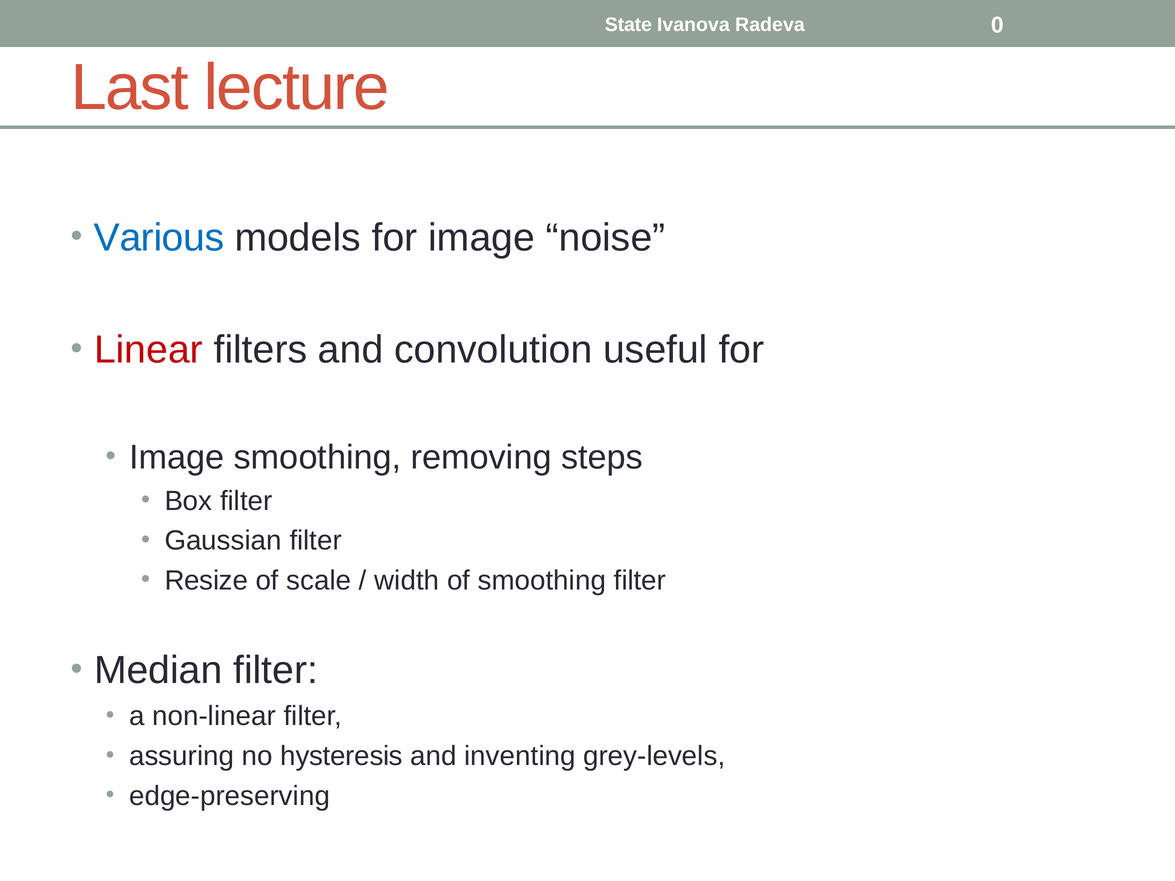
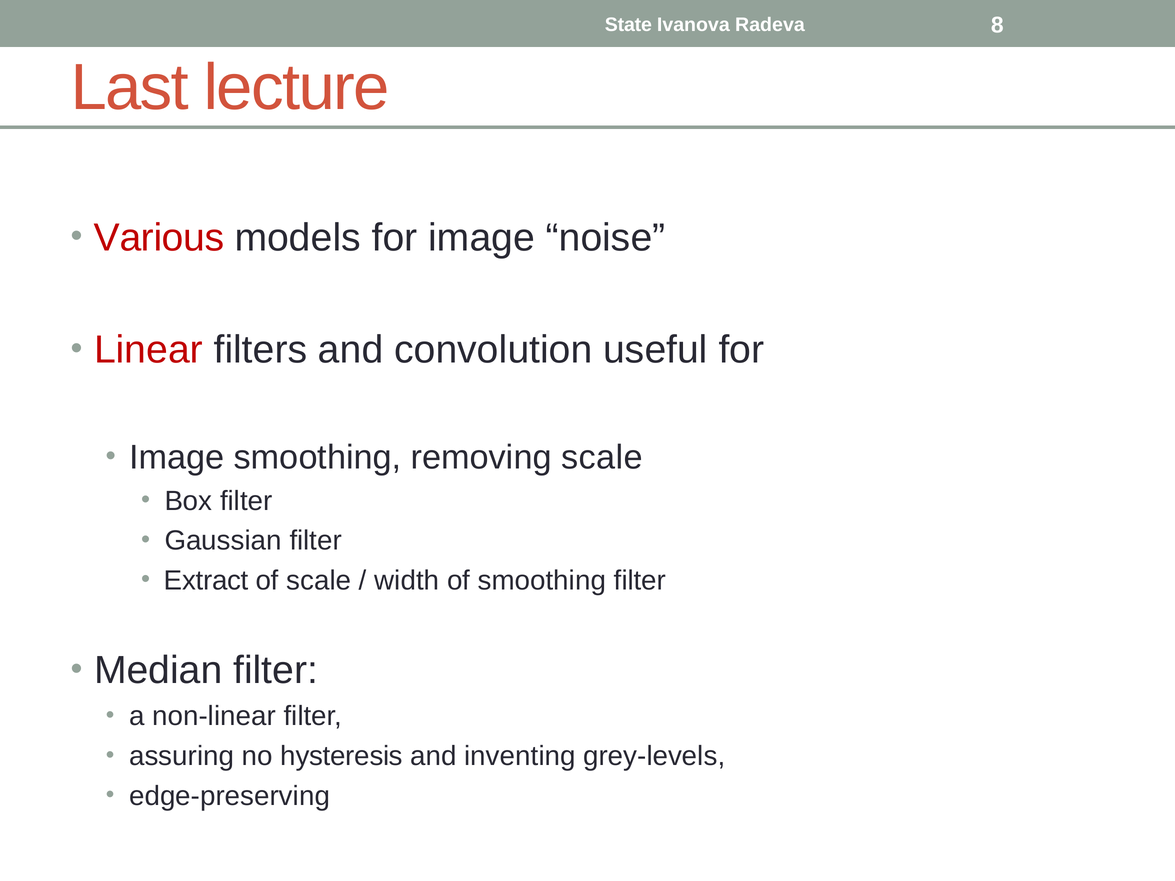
0: 0 -> 8 (997, 25)
Various colour: blue -> red (159, 238)
removing steps: steps -> scale (602, 458)
Resize: Resize -> Extract (206, 581)
